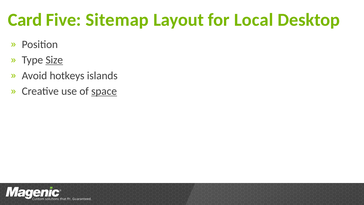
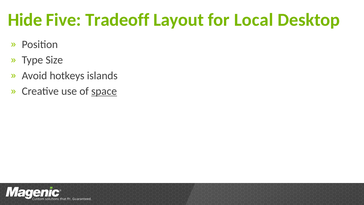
Card: Card -> Hide (25, 20)
Sitemap: Sitemap -> Tradeoff (117, 20)
Size underline: present -> none (54, 60)
